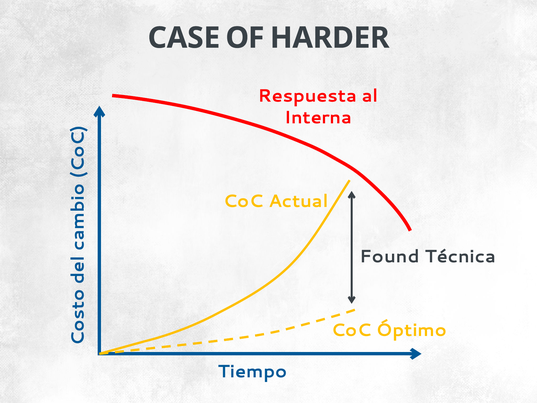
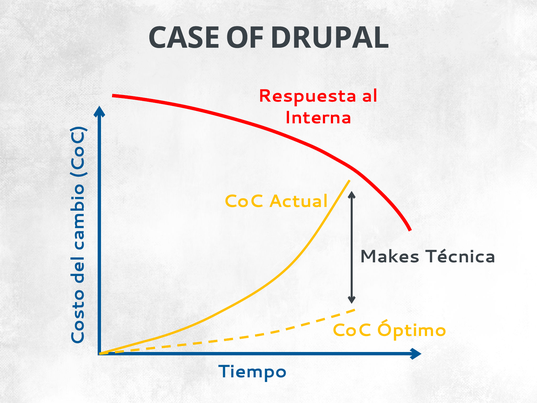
HARDER: HARDER -> DRUPAL (330, 38)
Found: Found -> Makes (390, 256)
